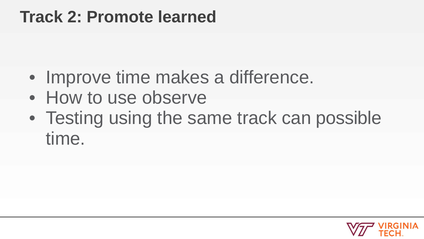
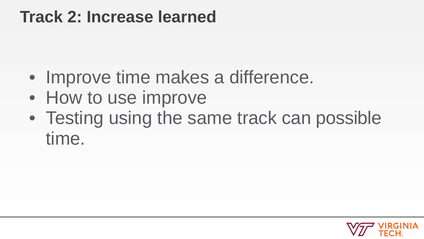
Promote: Promote -> Increase (120, 17)
use observe: observe -> improve (175, 98)
